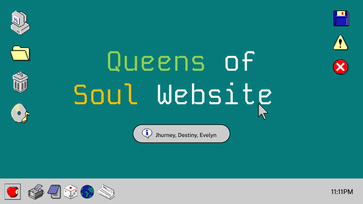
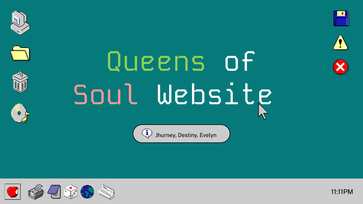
Soul colour: yellow -> pink (106, 95)
